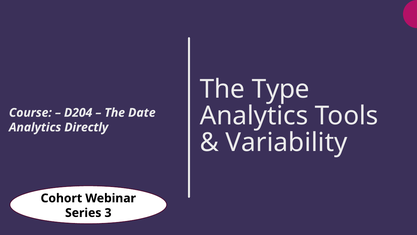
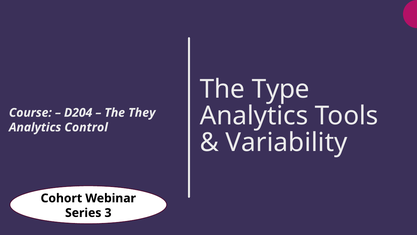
Date: Date -> They (142, 113)
Directly: Directly -> Control (86, 127)
